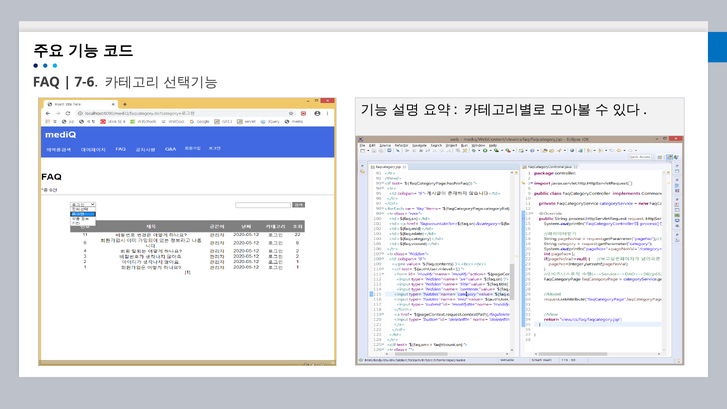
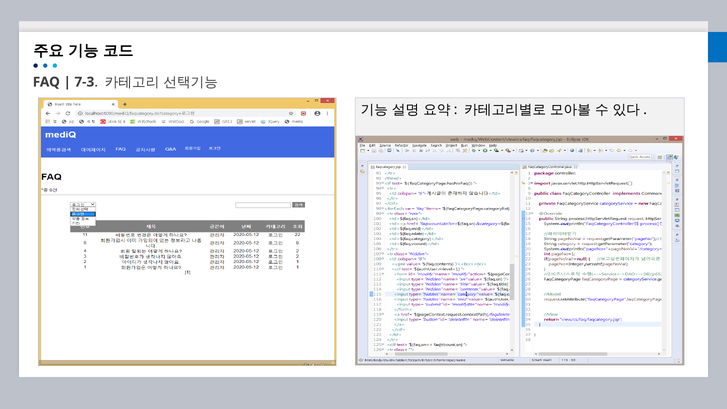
7-6: 7-6 -> 7-3 (84, 82)
